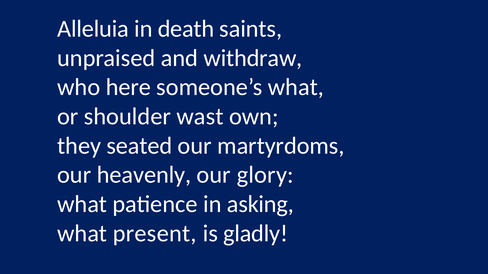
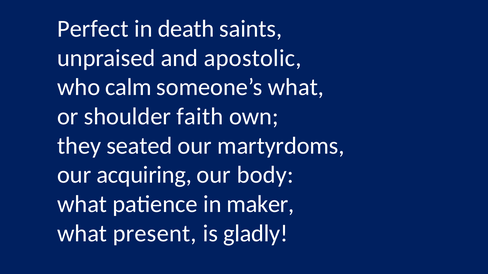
Alleluia: Alleluia -> Perfect (93, 29)
withdraw: withdraw -> apostolic (253, 58)
here: here -> calm (128, 87)
wast: wast -> faith (200, 117)
heavenly: heavenly -> acquiring (144, 175)
glory: glory -> body (265, 175)
asking: asking -> maker (260, 205)
